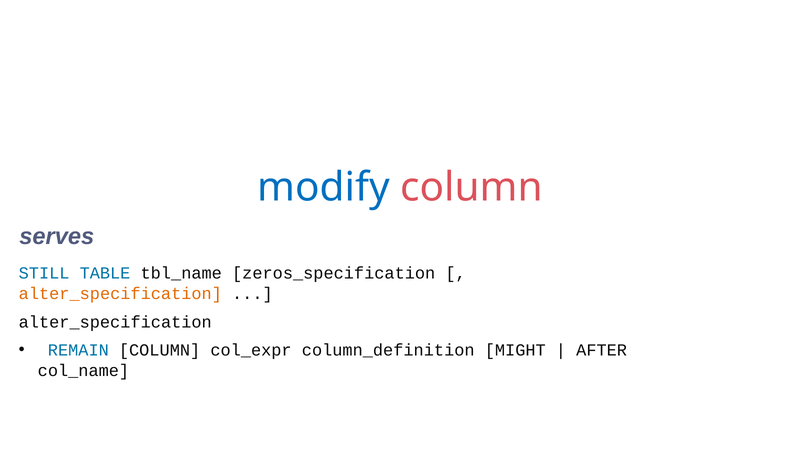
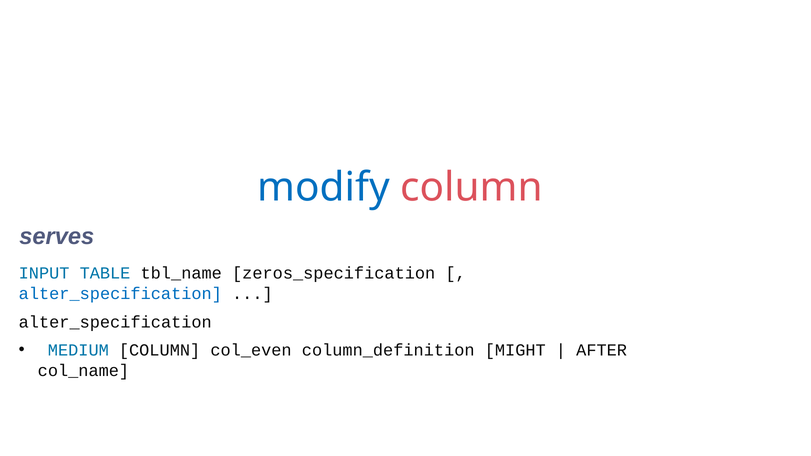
STILL: STILL -> INPUT (44, 273)
alter_specification colour: orange -> blue (120, 294)
REMAIN: REMAIN -> MEDIUM (78, 351)
col_expr: col_expr -> col_even (251, 351)
